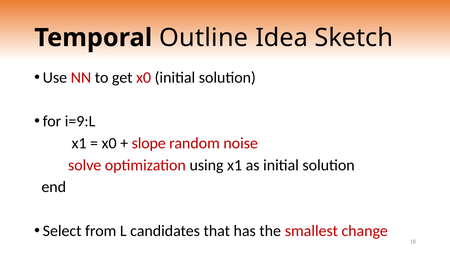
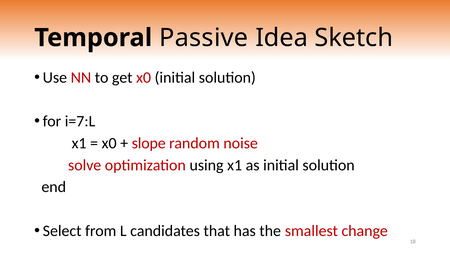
Outline: Outline -> Passive (204, 38)
i=9:L: i=9:L -> i=7:L (80, 121)
